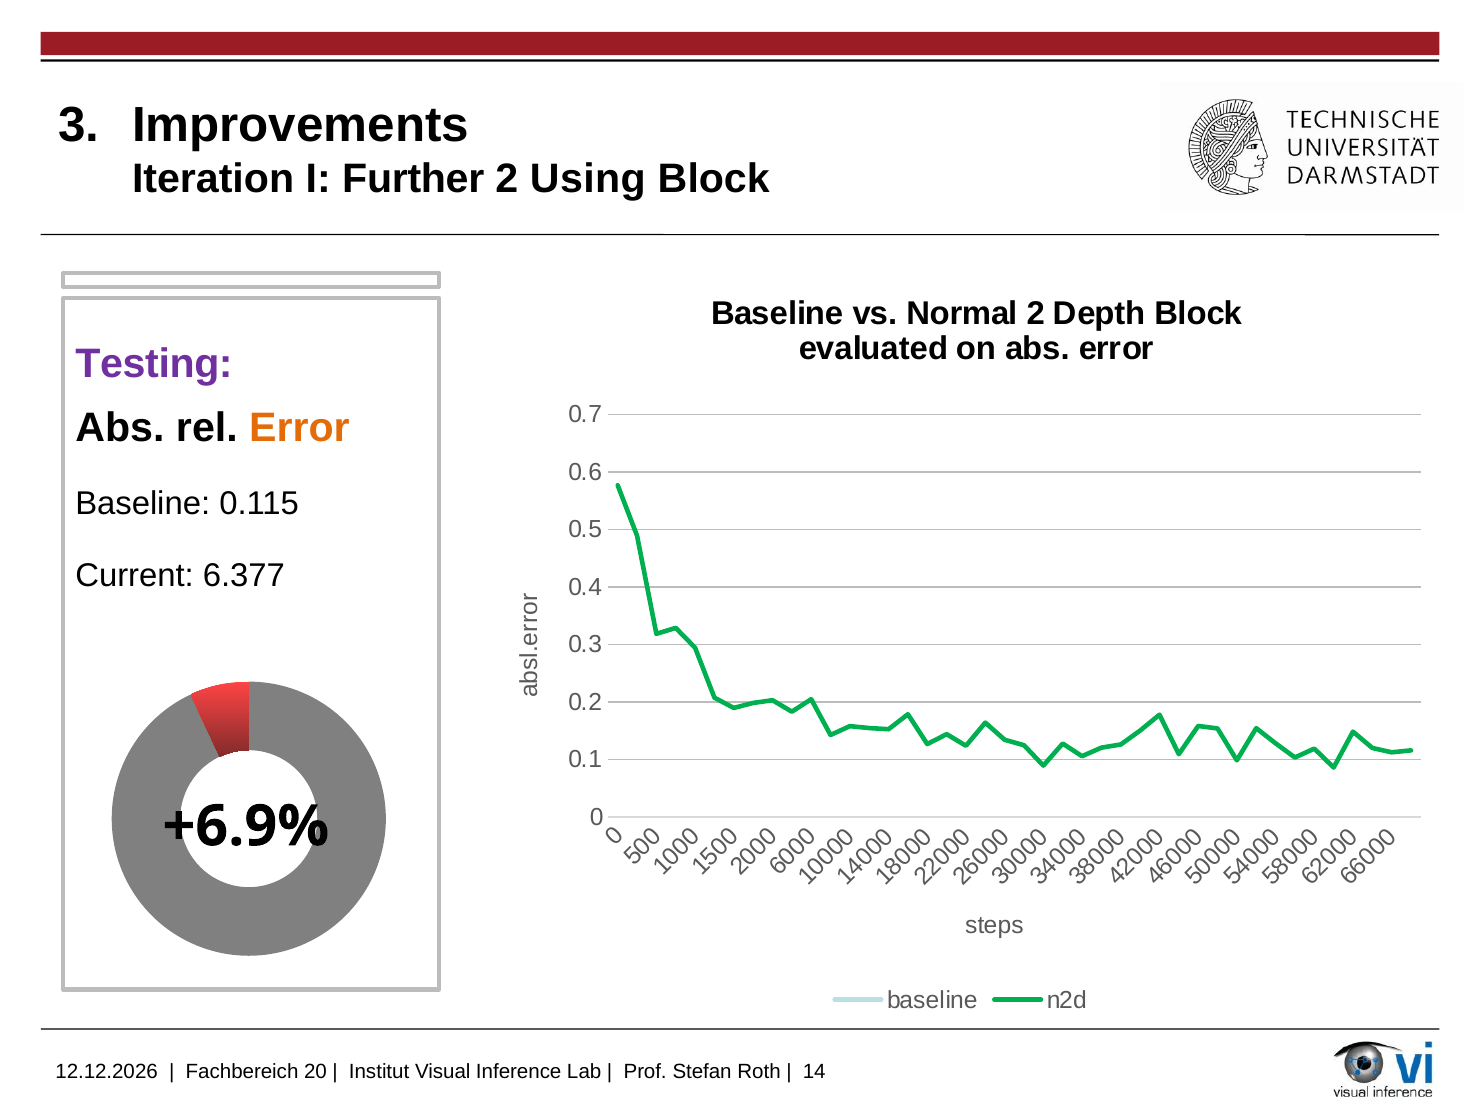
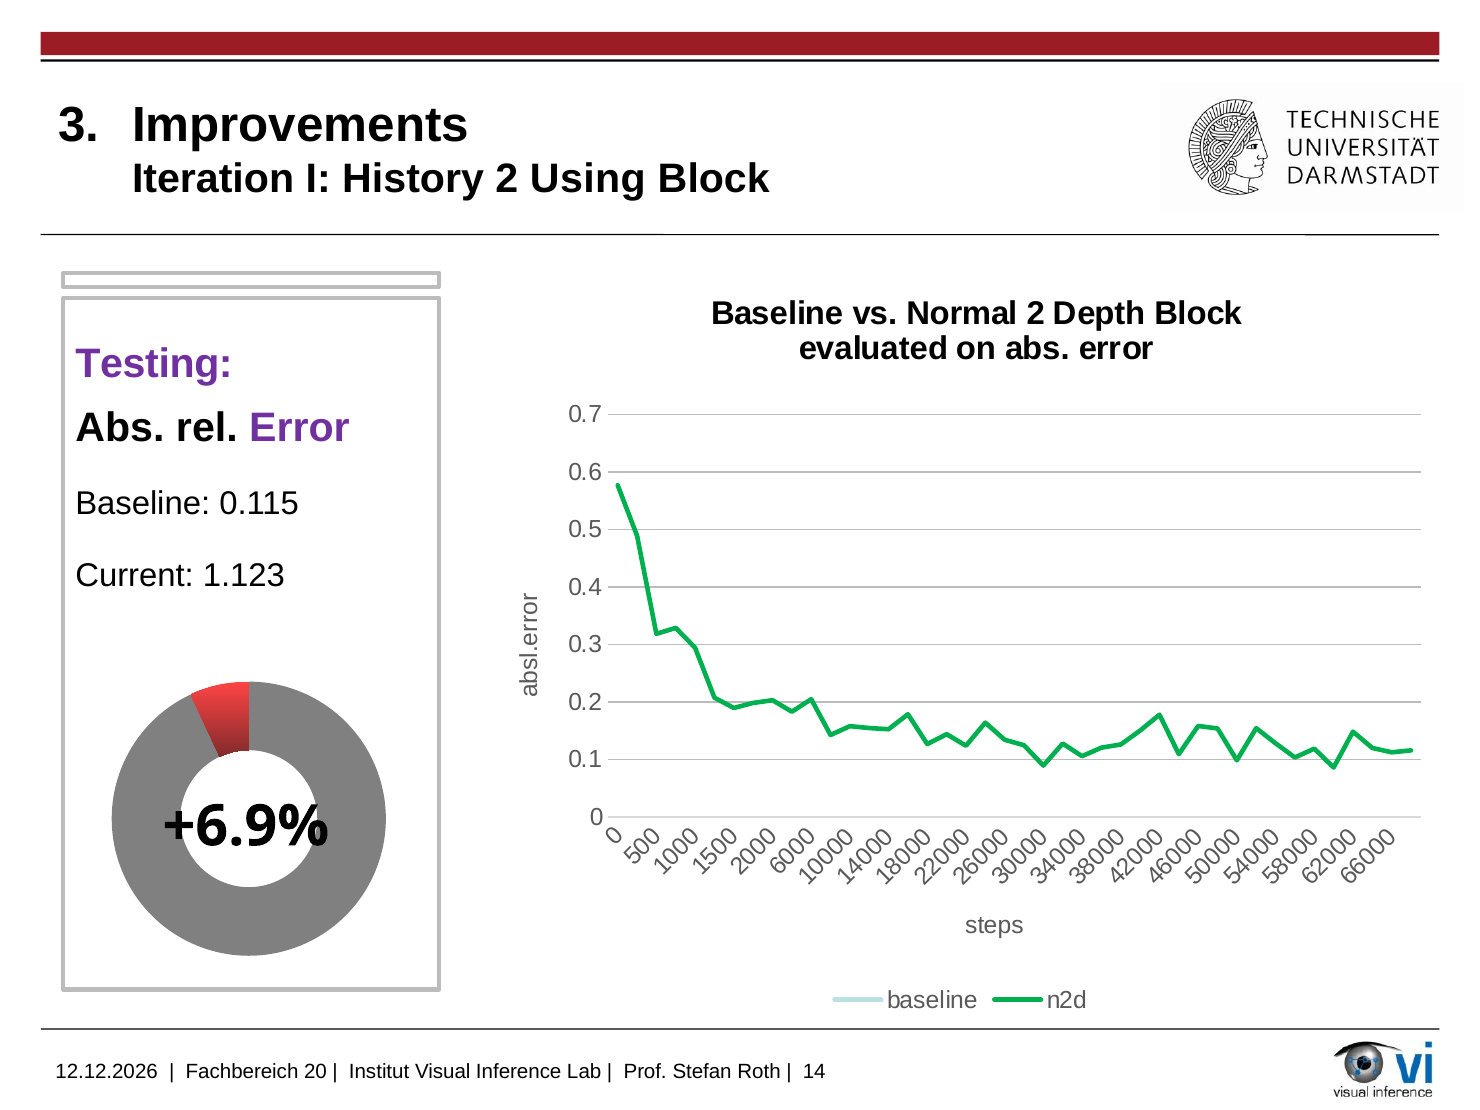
Further: Further -> History (413, 179)
Error colour: orange -> purple (299, 428)
6.377: 6.377 -> 1.123 (244, 576)
